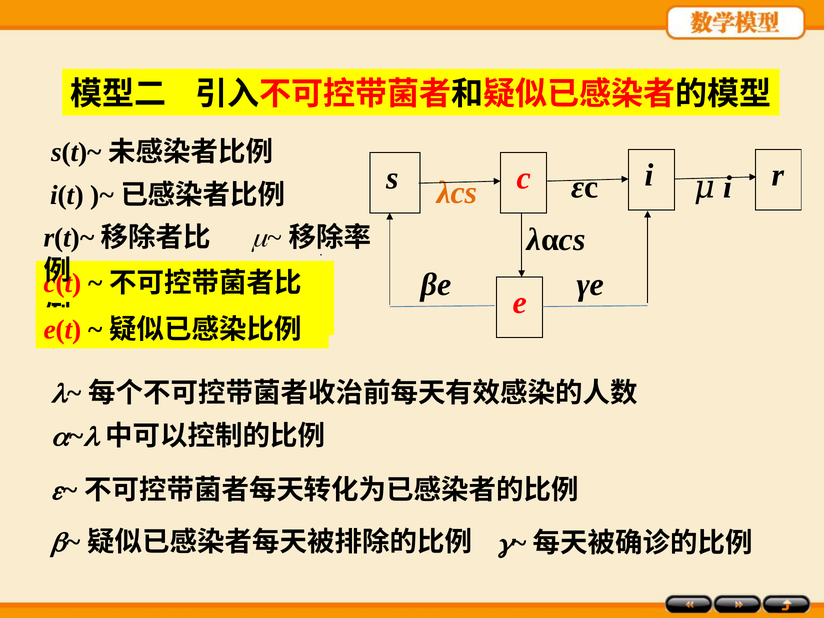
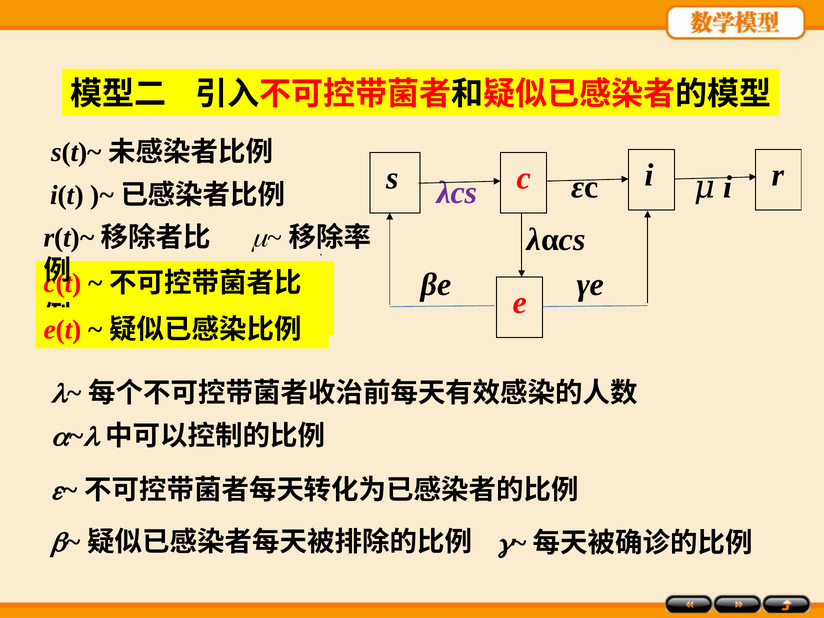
λcs colour: orange -> purple (457, 193)
